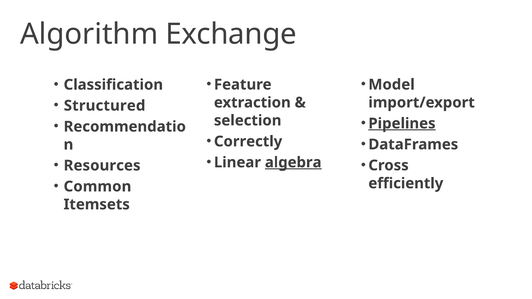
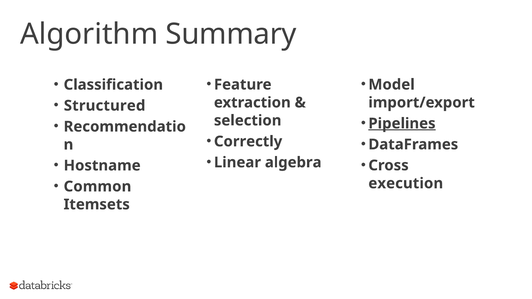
Exchange: Exchange -> Summary (231, 34)
algebra underline: present -> none (293, 163)
Resources: Resources -> Hostname (102, 166)
efficiently: efficiently -> execution (406, 183)
